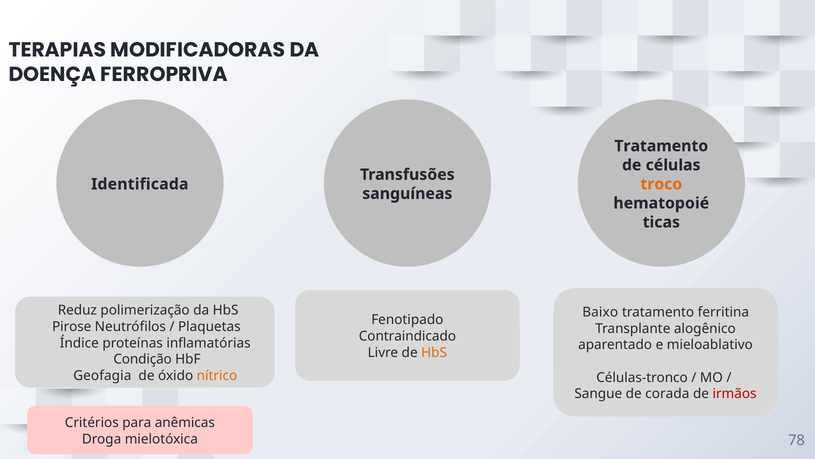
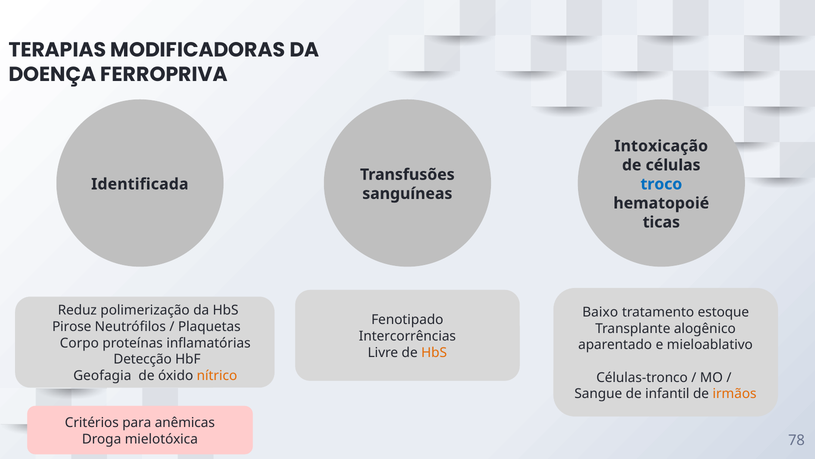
Tratamento: Tratamento -> Intoxicação (661, 146)
troco colour: orange -> blue (661, 184)
ferritina: ferritina -> estoque (723, 312)
Contraindicado: Contraindicado -> Intercorrências (407, 336)
Índice: Índice -> Corpo (79, 343)
Condição: Condição -> Detecção (143, 359)
corada: corada -> infantil (667, 393)
irmãos colour: red -> orange (735, 393)
